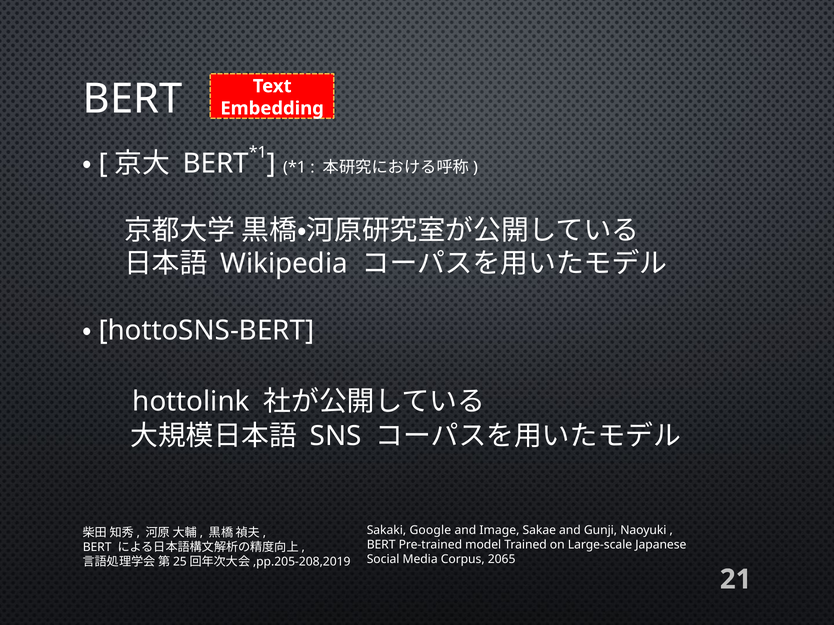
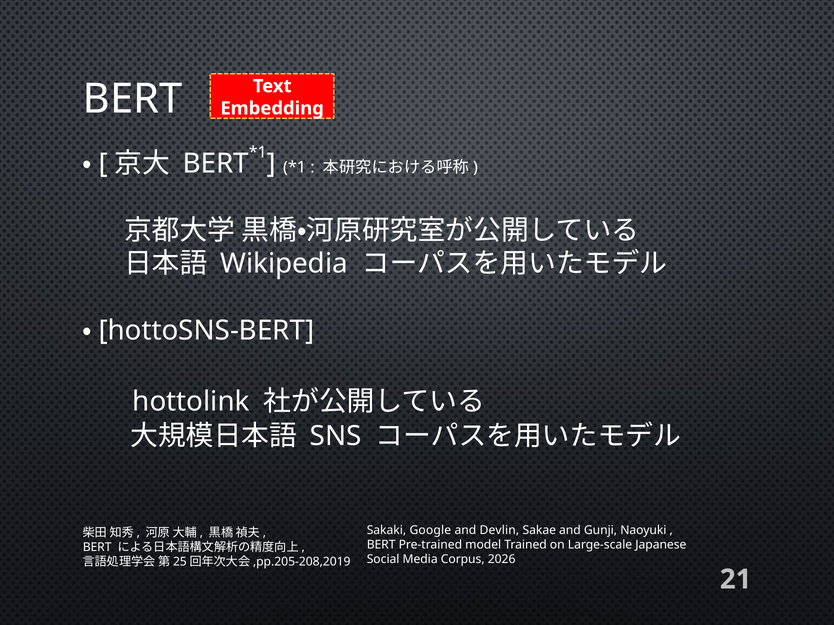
Image: Image -> Devlin (499, 531)
2065: 2065 -> 2026 (502, 560)
